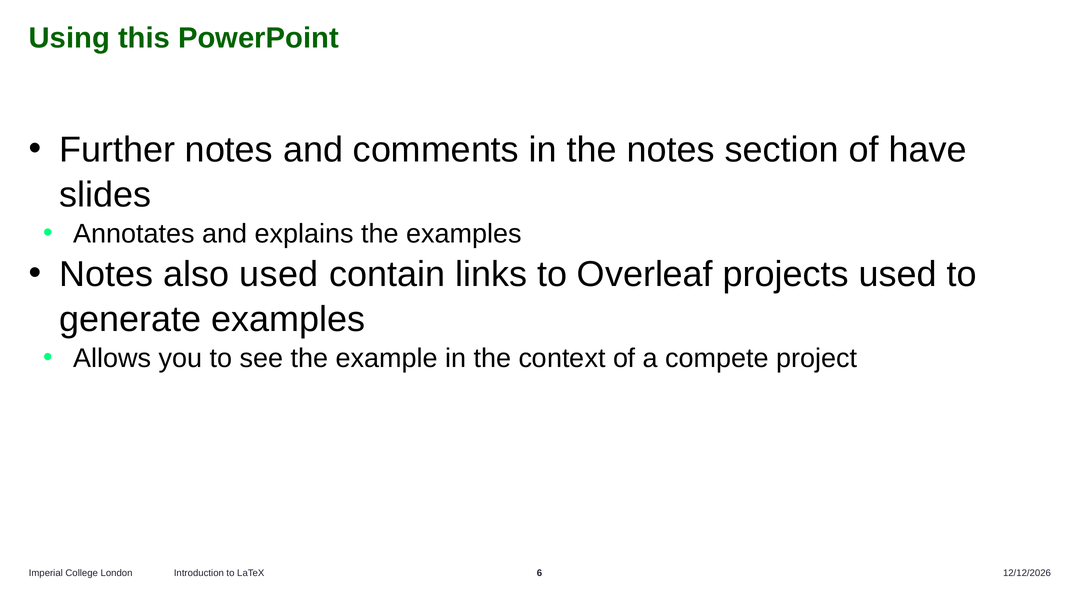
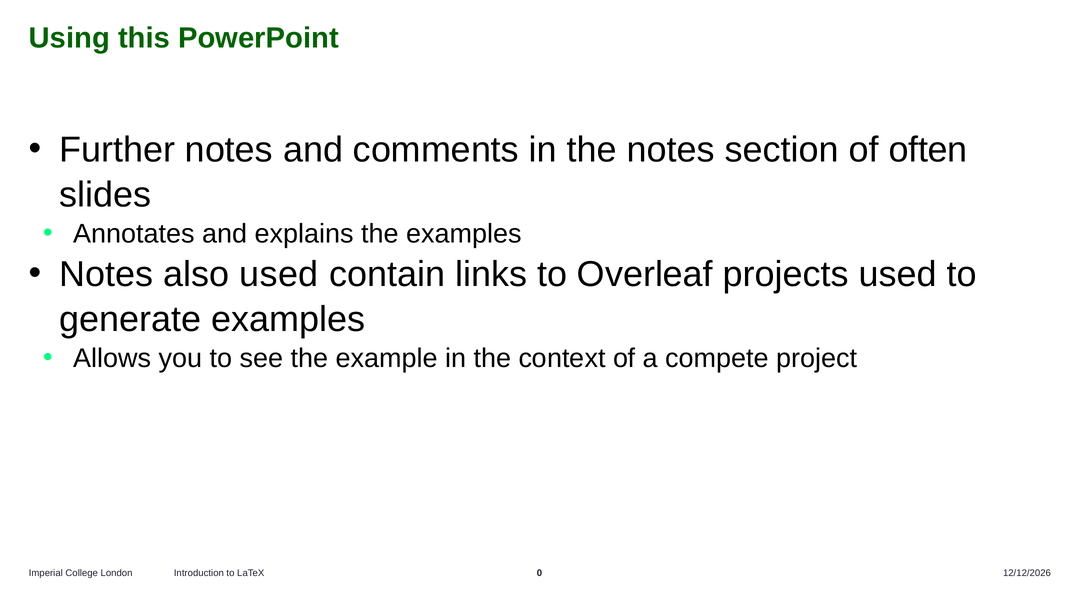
have: have -> often (928, 150)
6: 6 -> 0 (539, 573)
